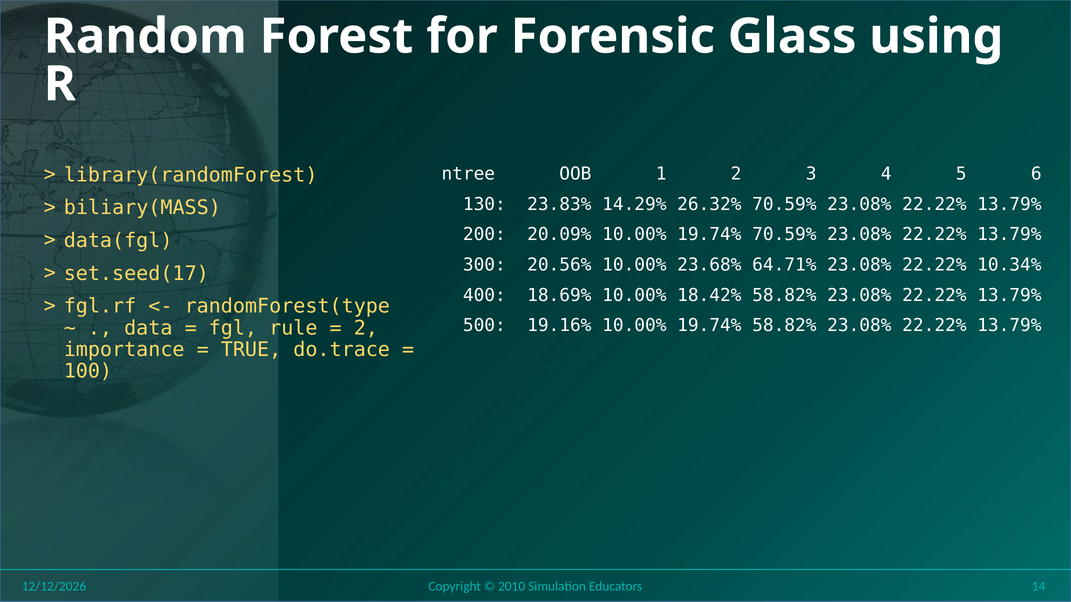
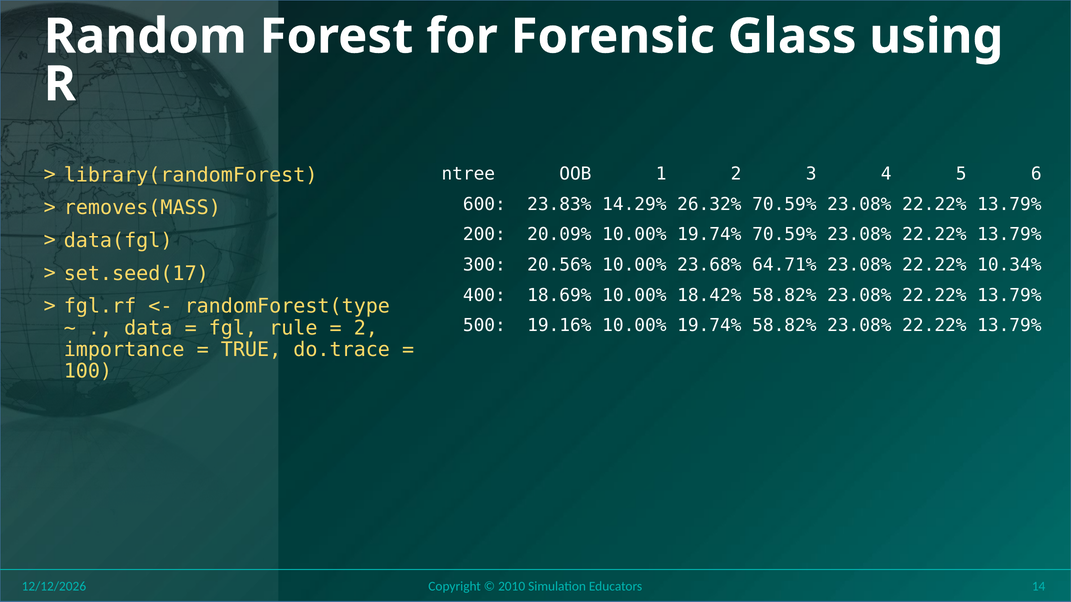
130: 130 -> 600 (484, 204)
biliary(MASS: biliary(MASS -> removes(MASS (142, 208)
